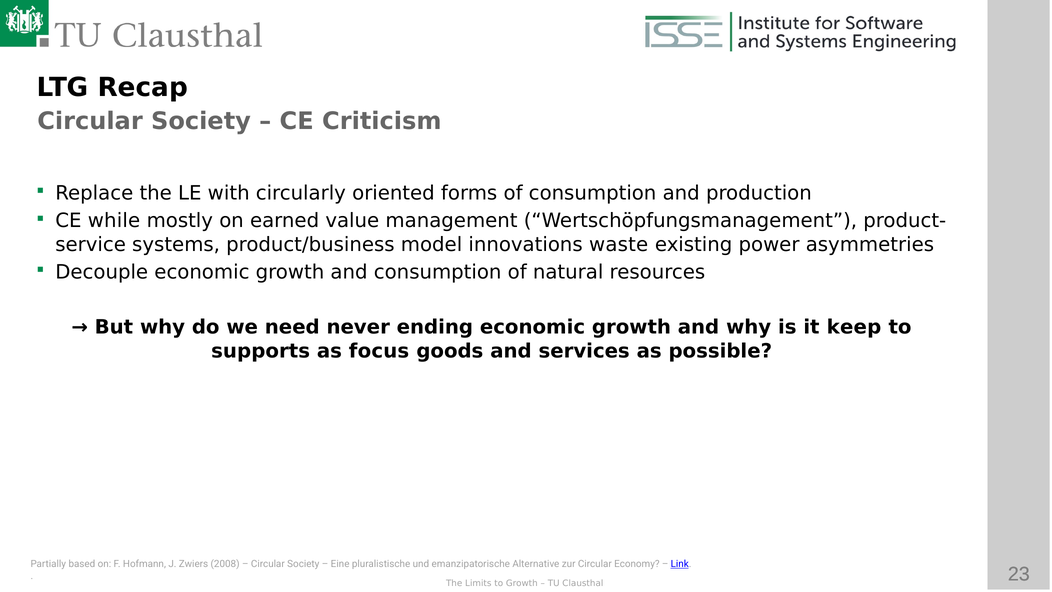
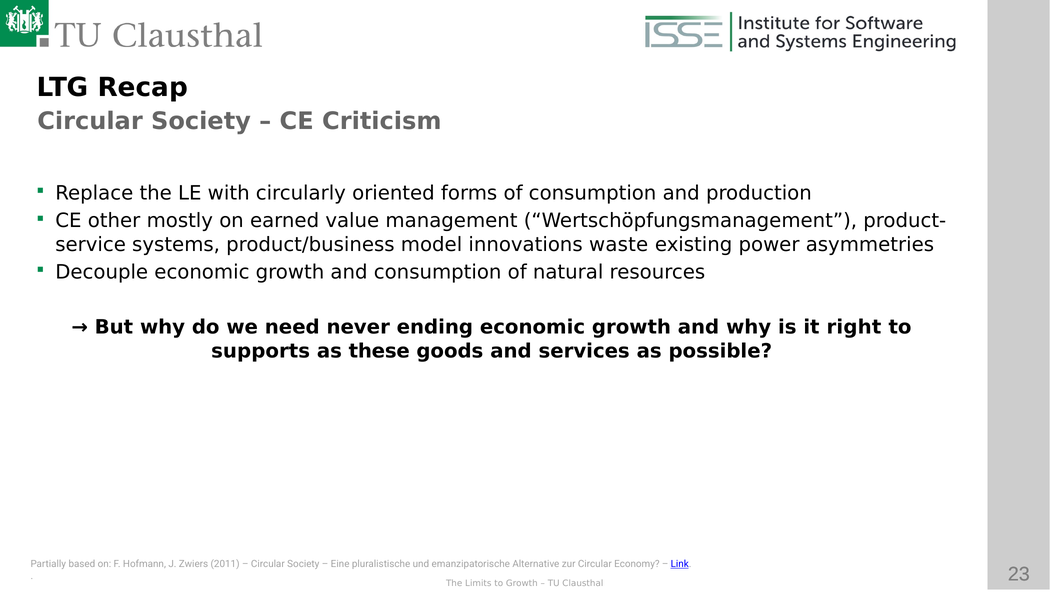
while: while -> other (114, 221)
keep: keep -> right (854, 327)
focus: focus -> these (379, 351)
2008: 2008 -> 2011 (225, 564)
